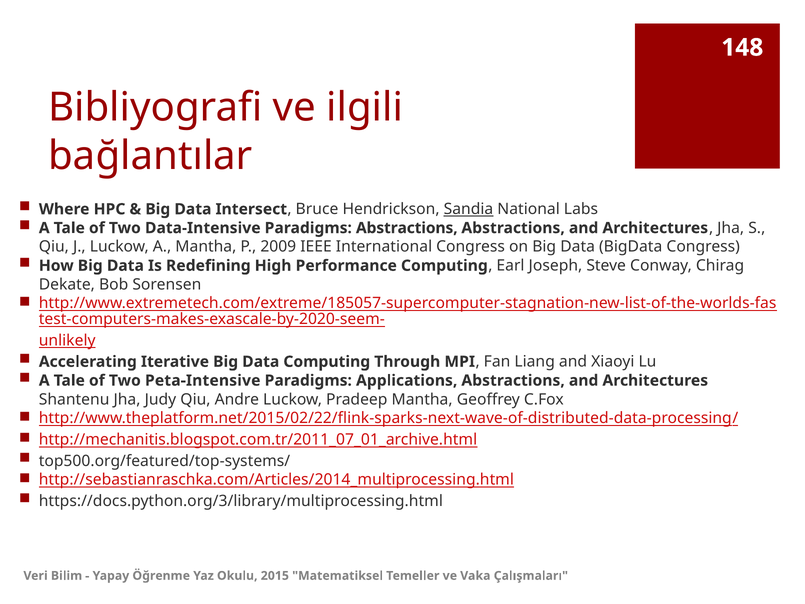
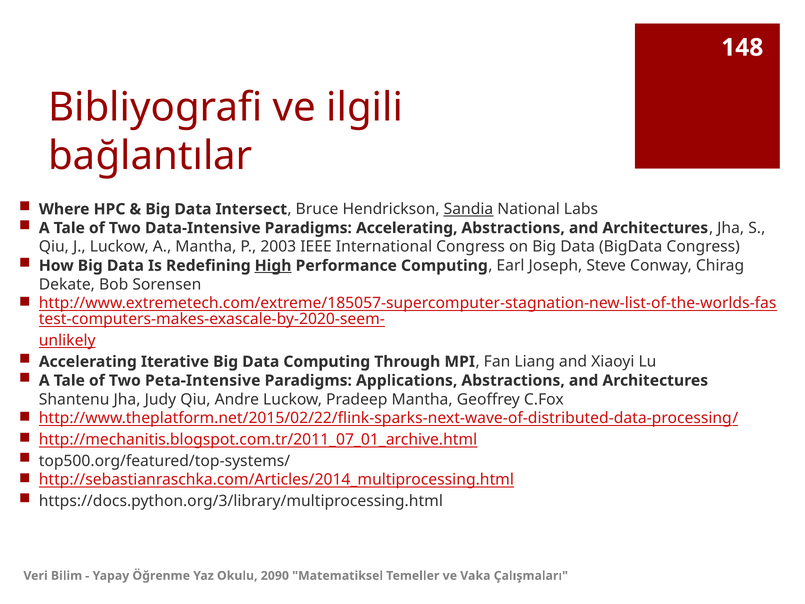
Paradigms Abstractions: Abstractions -> Accelerating (407, 228)
2009: 2009 -> 2003 (278, 247)
High underline: none -> present (273, 266)
2015: 2015 -> 2090 (275, 576)
